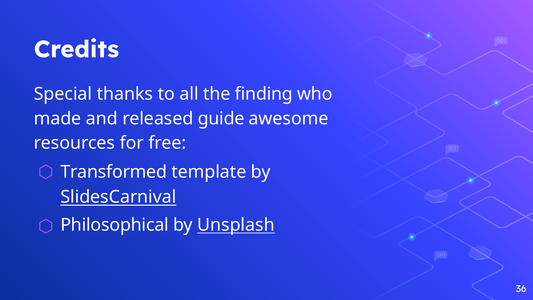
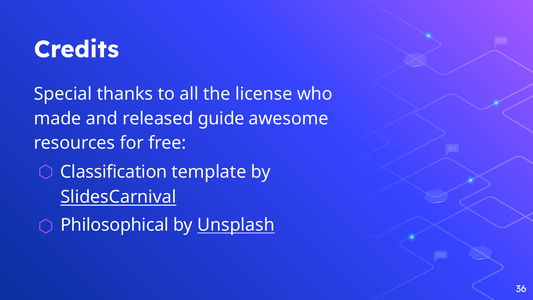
finding: finding -> license (264, 94)
Transformed: Transformed -> Classification (114, 172)
